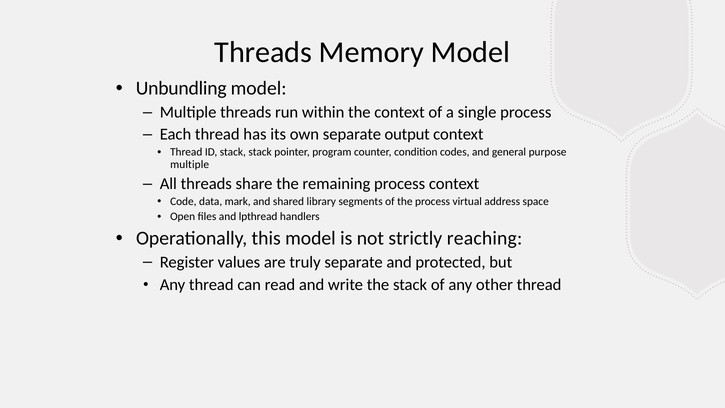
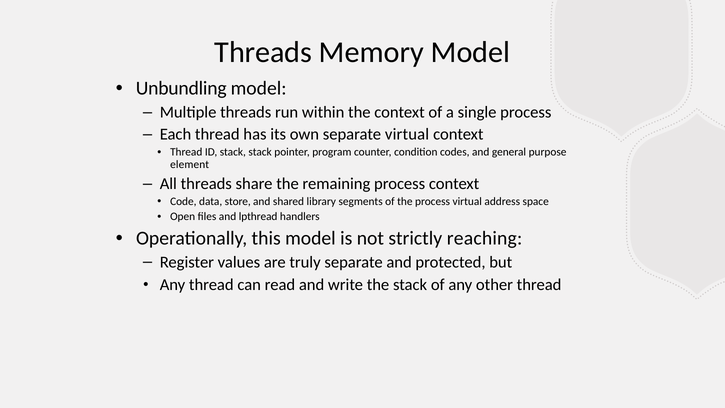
separate output: output -> virtual (407, 134)
multiple: multiple -> element (190, 164)
mark: mark -> store (238, 202)
